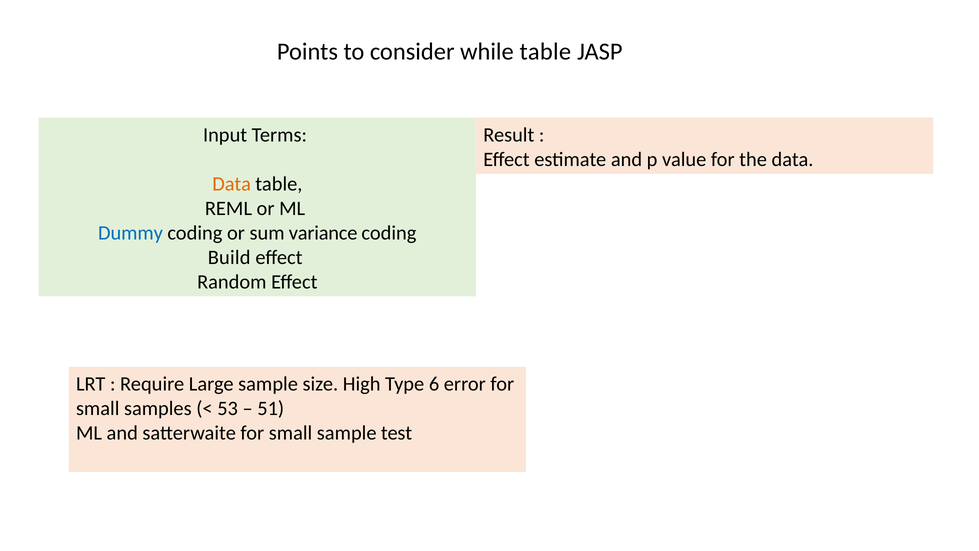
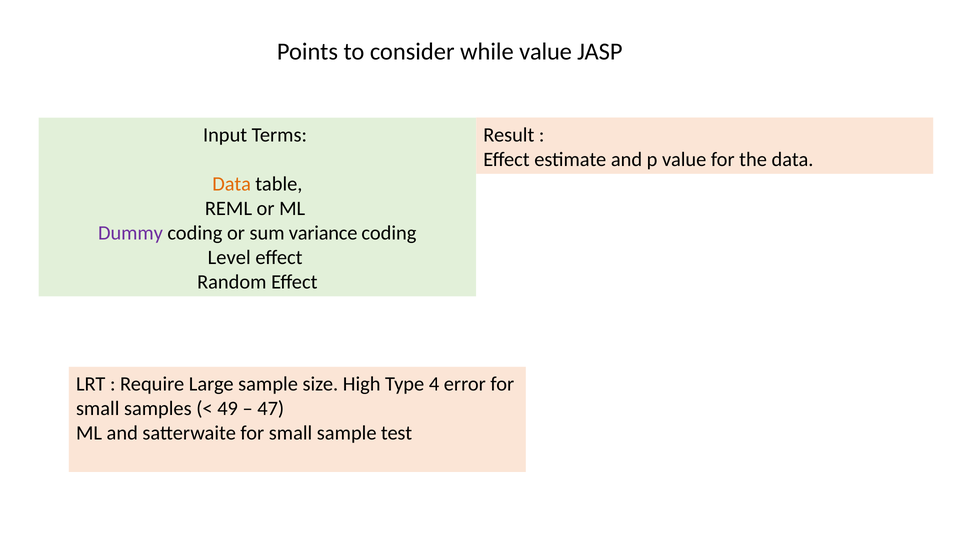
while table: table -> value (546, 51)
Dummy colour: blue -> purple (130, 233)
Build: Build -> Level (229, 257)
6: 6 -> 4 (434, 384)
53: 53 -> 49 (228, 408)
51: 51 -> 47 (271, 408)
